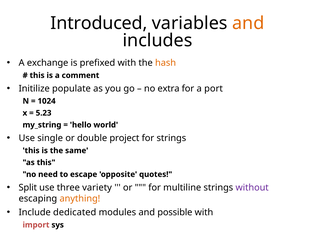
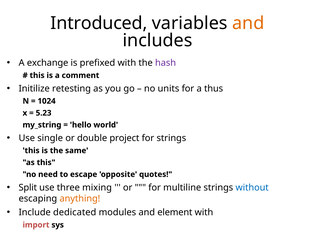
hash colour: orange -> purple (166, 63)
populate: populate -> retesting (71, 89)
extra: extra -> units (168, 89)
port: port -> thus (214, 89)
variety: variety -> mixing (97, 188)
without colour: purple -> blue (252, 188)
possible: possible -> element (175, 213)
